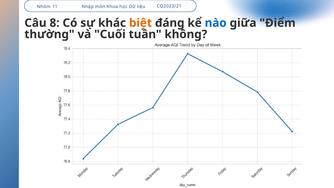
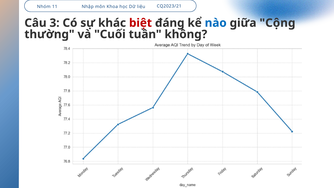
8: 8 -> 3 (55, 23)
biệt colour: orange -> red (140, 23)
Điểm: Điểm -> Cộng (277, 23)
